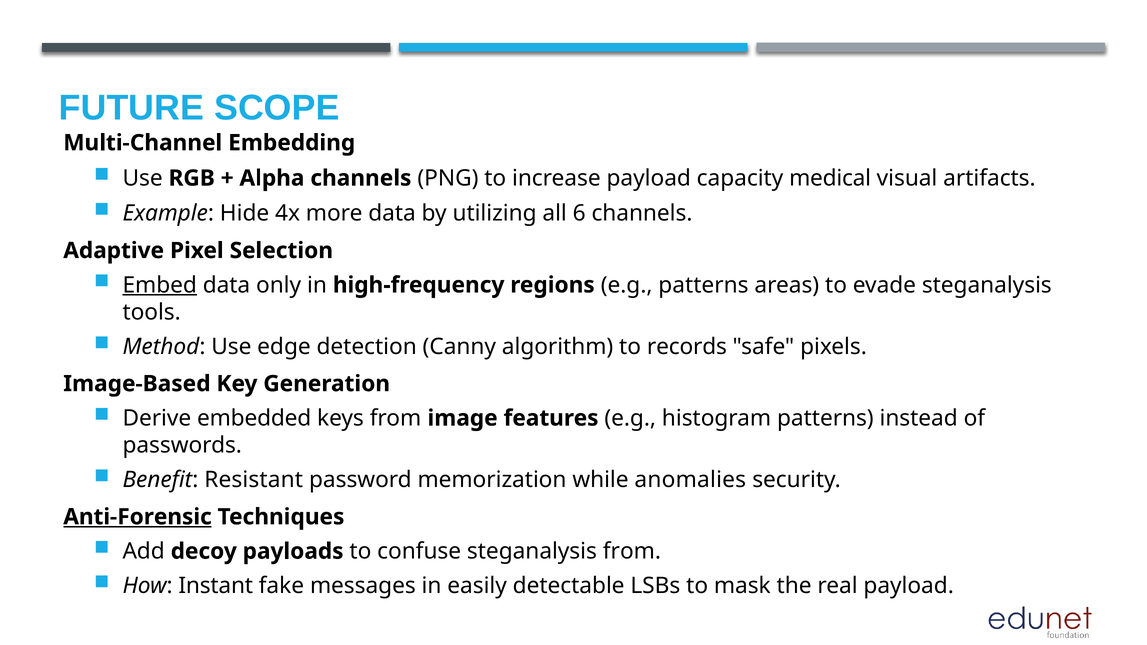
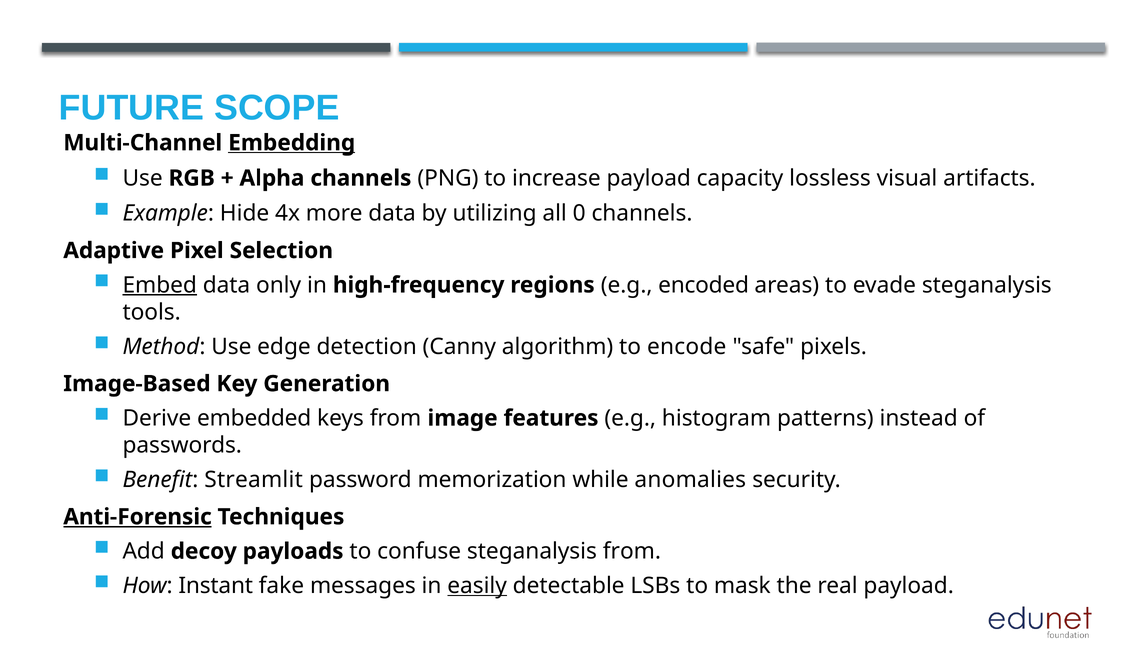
Embedding underline: none -> present (292, 143)
medical: medical -> lossless (830, 178)
6: 6 -> 0 (579, 214)
e.g patterns: patterns -> encoded (704, 285)
records: records -> encode (687, 347)
Resistant: Resistant -> Streamlit (254, 480)
easily underline: none -> present (477, 586)
